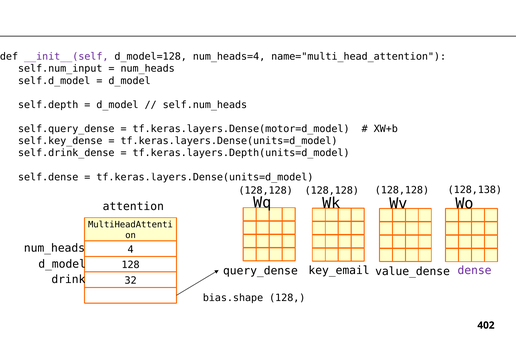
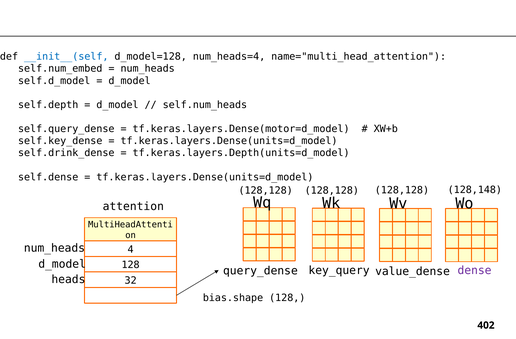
__init__(self colour: purple -> blue (66, 57)
self.num_input: self.num_input -> self.num_embed (60, 69)
128,138: 128,138 -> 128,148 (475, 190)
key_email: key_email -> key_query (339, 270)
drink: drink -> heads (68, 279)
